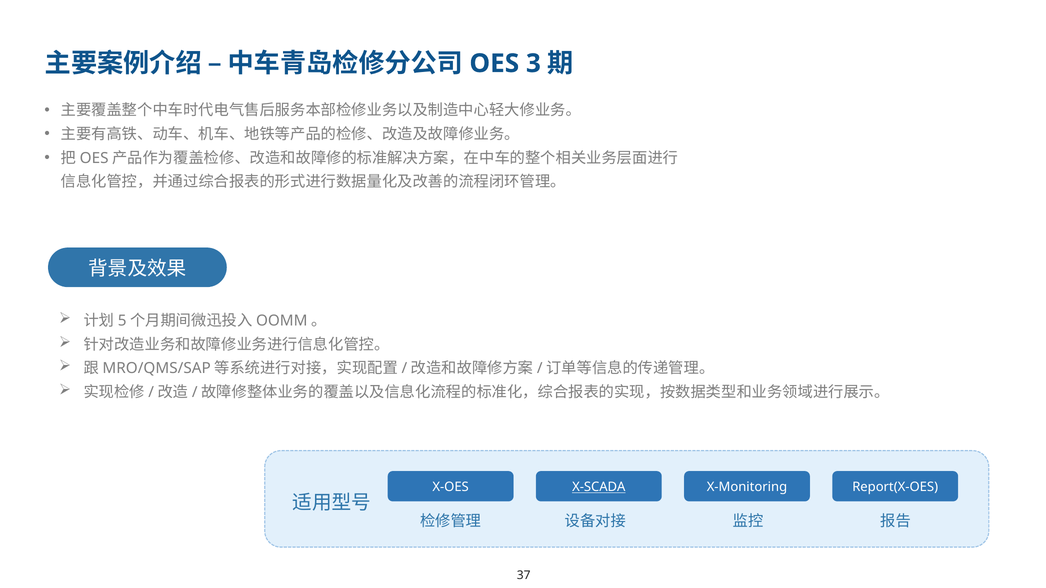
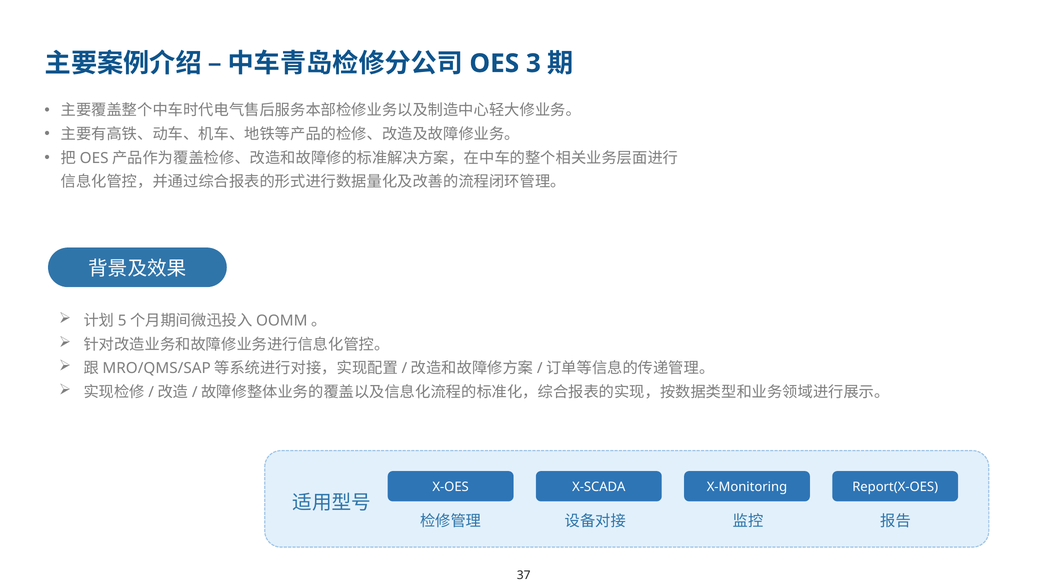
X-SCADA underline: present -> none (599, 487)
